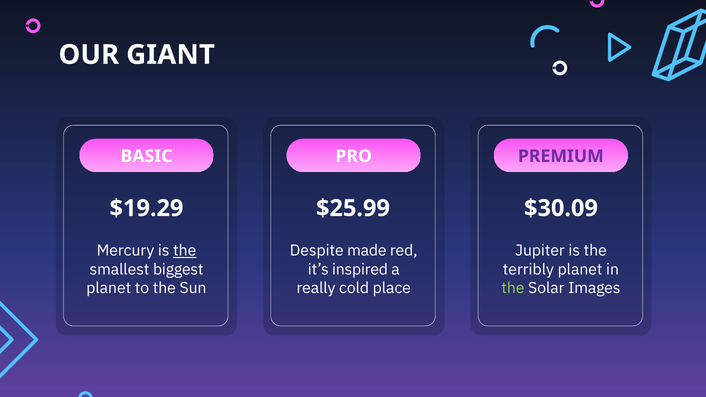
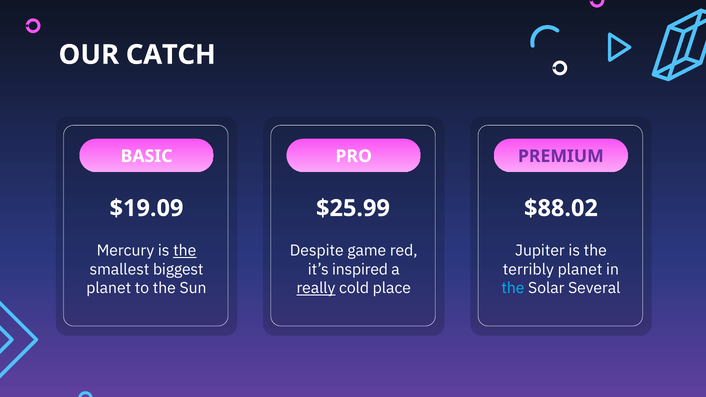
GIANT: GIANT -> CATCH (171, 55)
$19.29: $19.29 -> $19.09 (147, 208)
$30.09: $30.09 -> $88.02 (561, 208)
made: made -> game (367, 251)
really underline: none -> present (316, 288)
the colour: light green -> light blue (513, 288)
Images: Images -> Several (594, 288)
